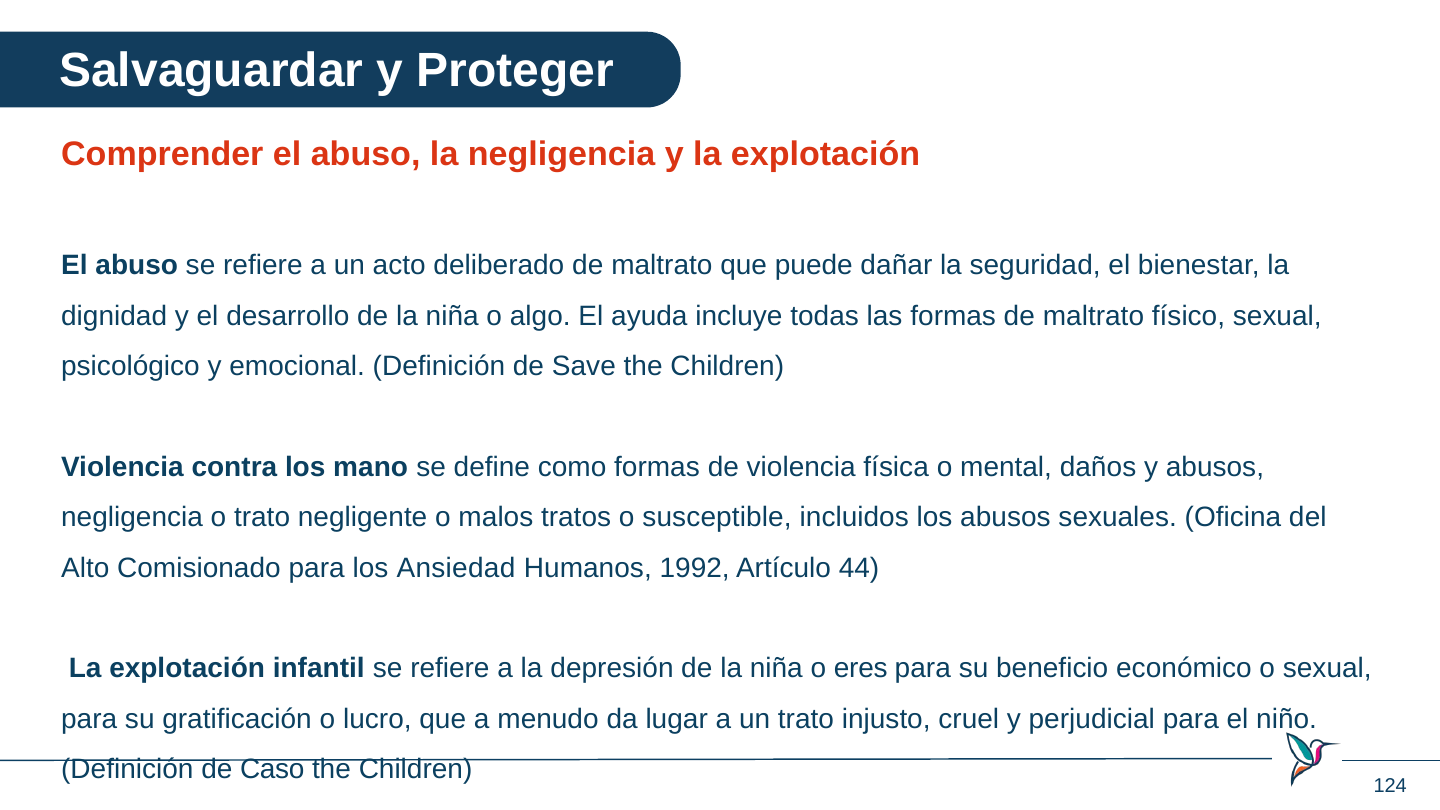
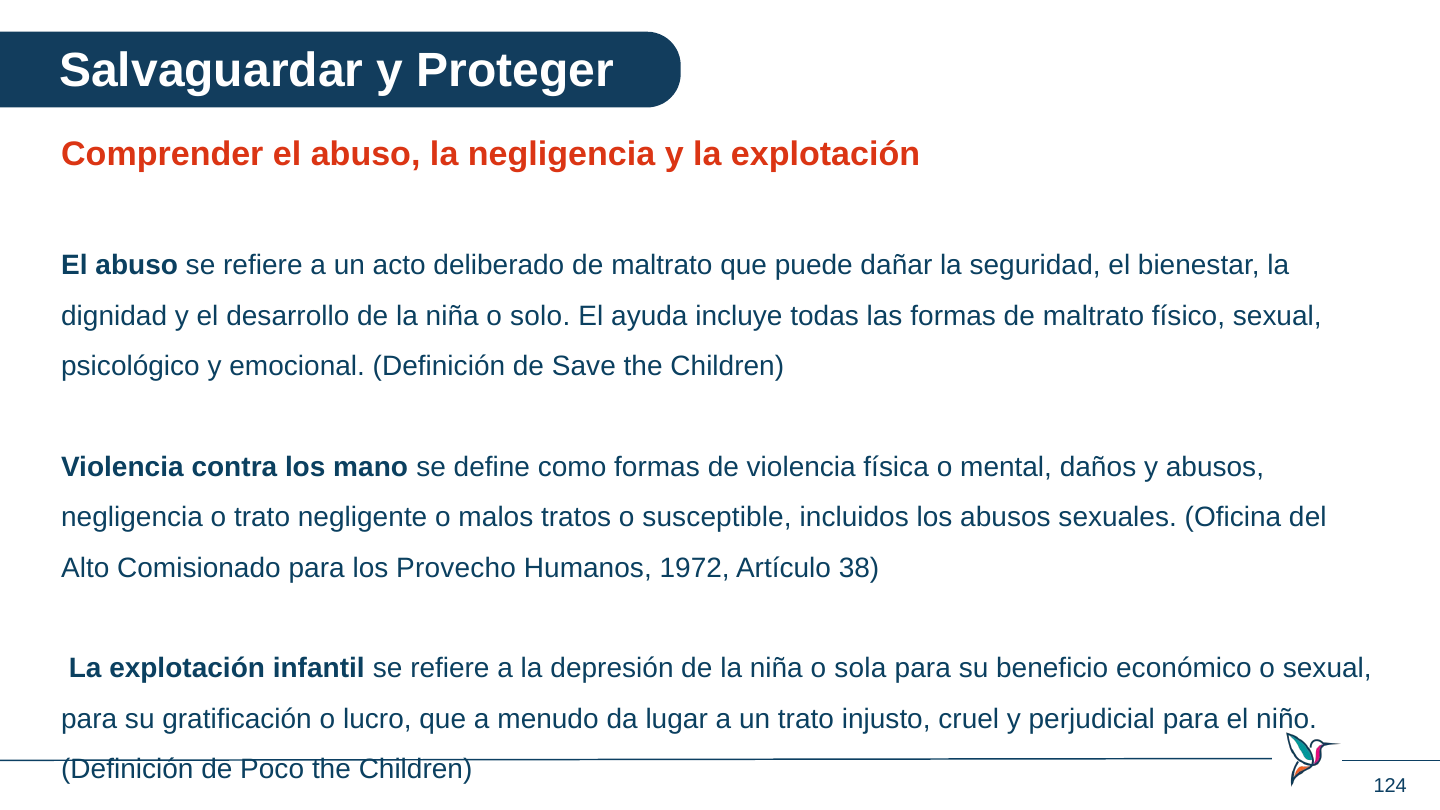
algo: algo -> solo (540, 316)
Ansiedad: Ansiedad -> Provecho (456, 568)
1992: 1992 -> 1972 (695, 568)
44: 44 -> 38 (859, 568)
eres: eres -> sola (860, 669)
Caso: Caso -> Poco (272, 770)
